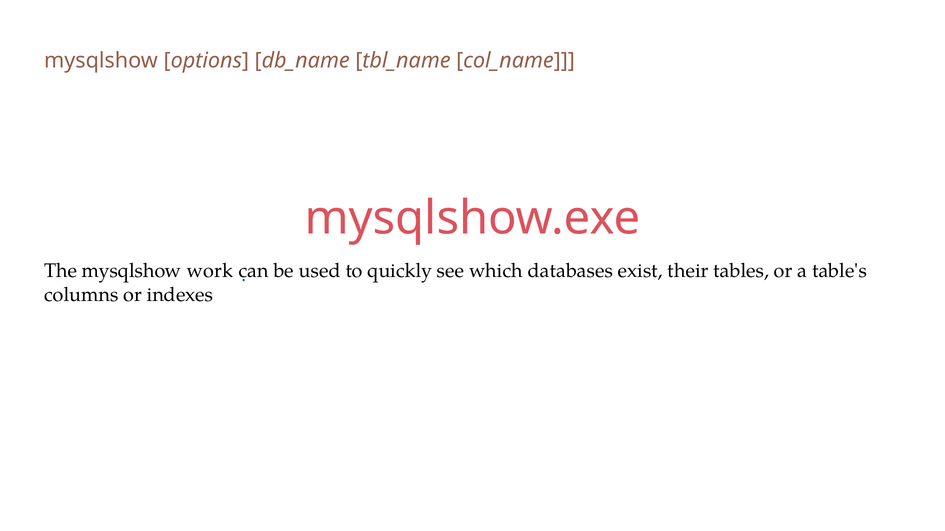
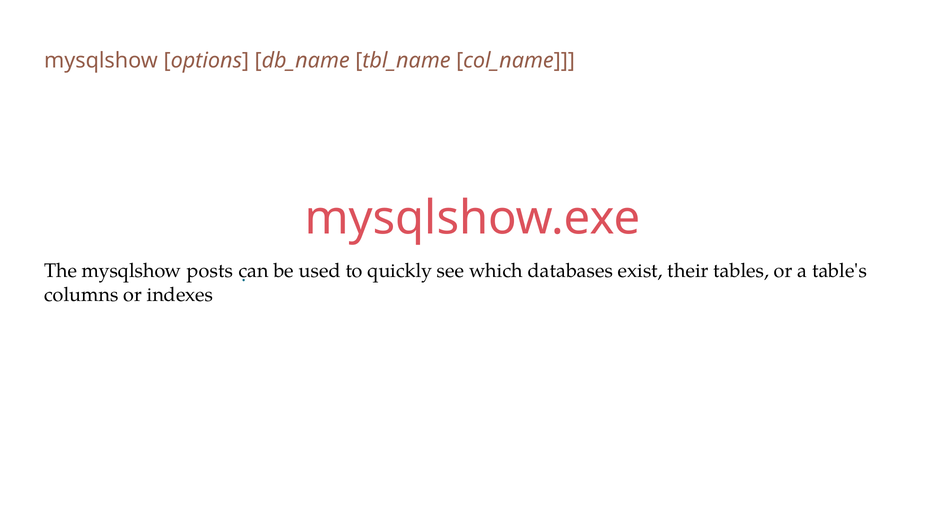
work: work -> posts (210, 271)
